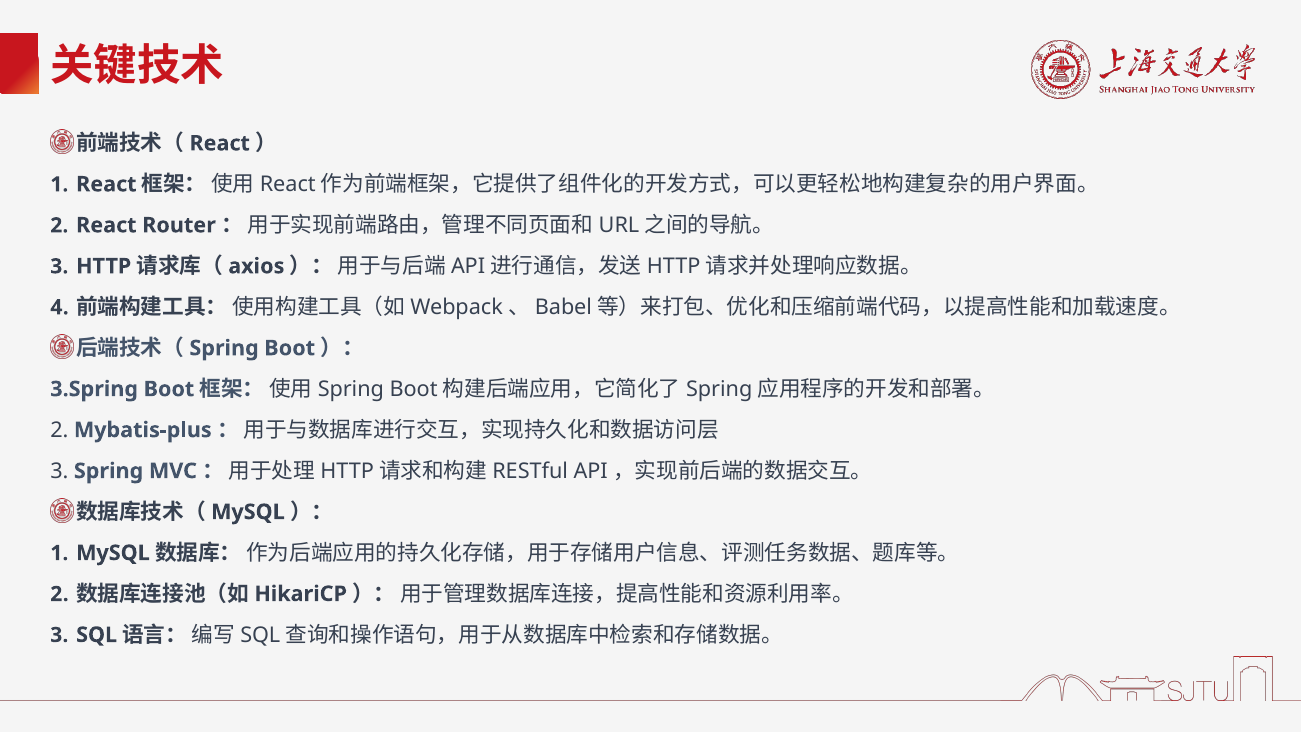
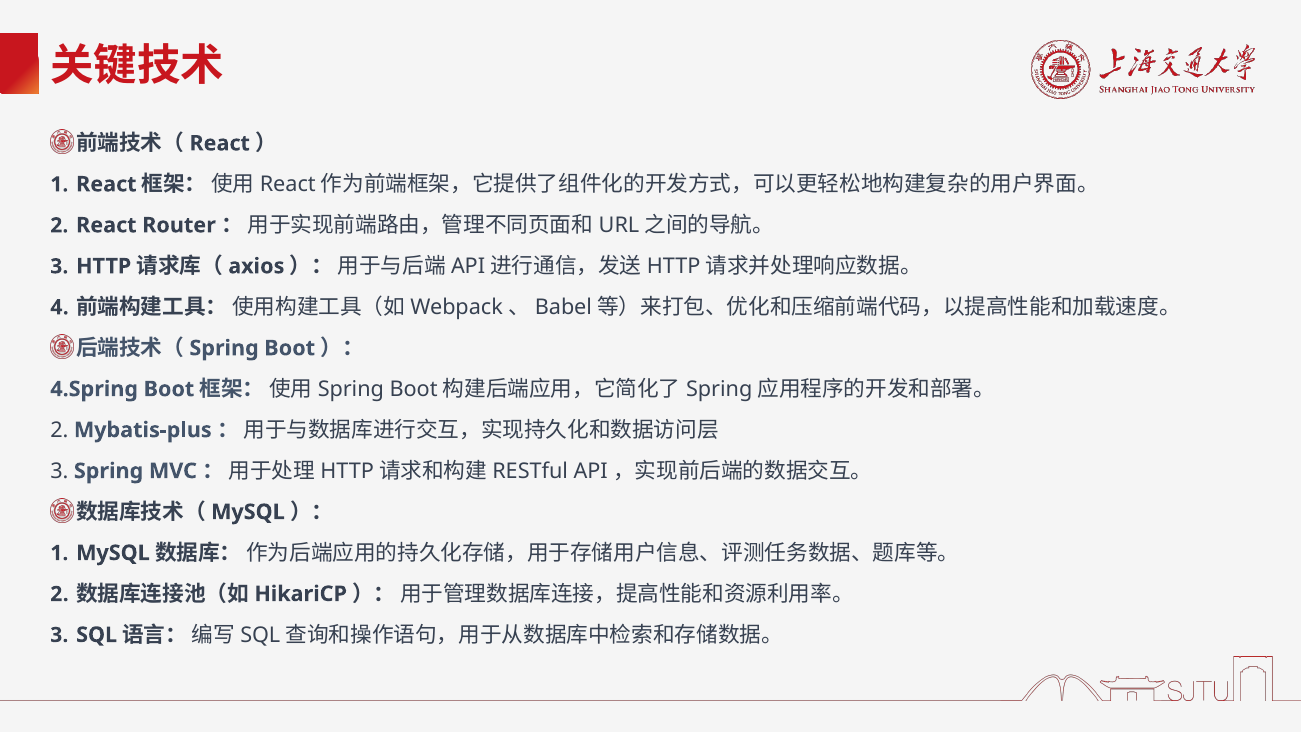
3.Spring: 3.Spring -> 4.Spring (94, 389)
